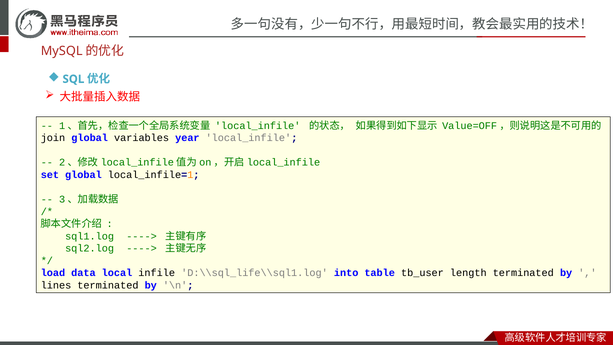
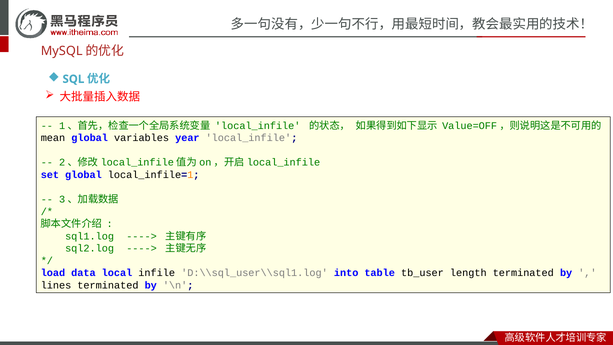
join: join -> mean (53, 138)
D:\\sql_life\\sql1.log: D:\\sql_life\\sql1.log -> D:\\sql_user\\sql1.log (254, 273)
